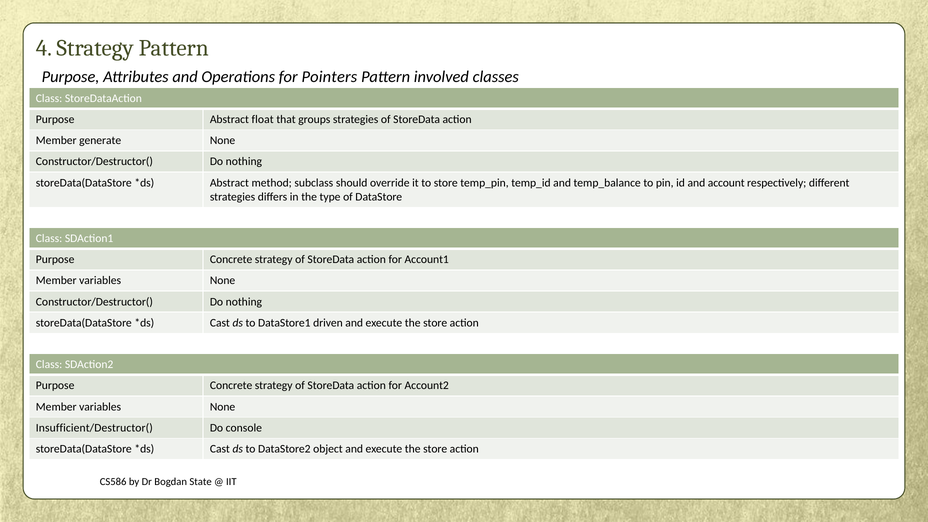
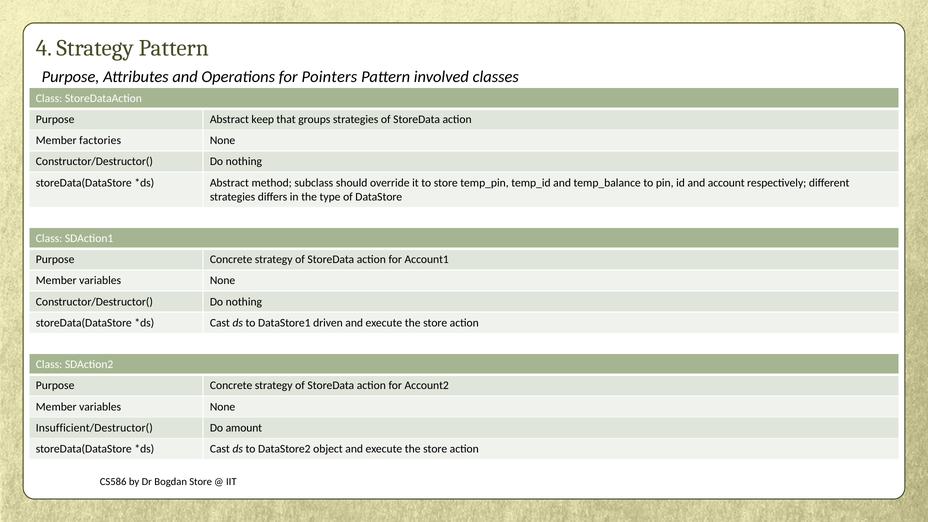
float: float -> keep (263, 119)
generate: generate -> factories (100, 141)
console: console -> amount (244, 428)
Bogdan State: State -> Store (201, 482)
